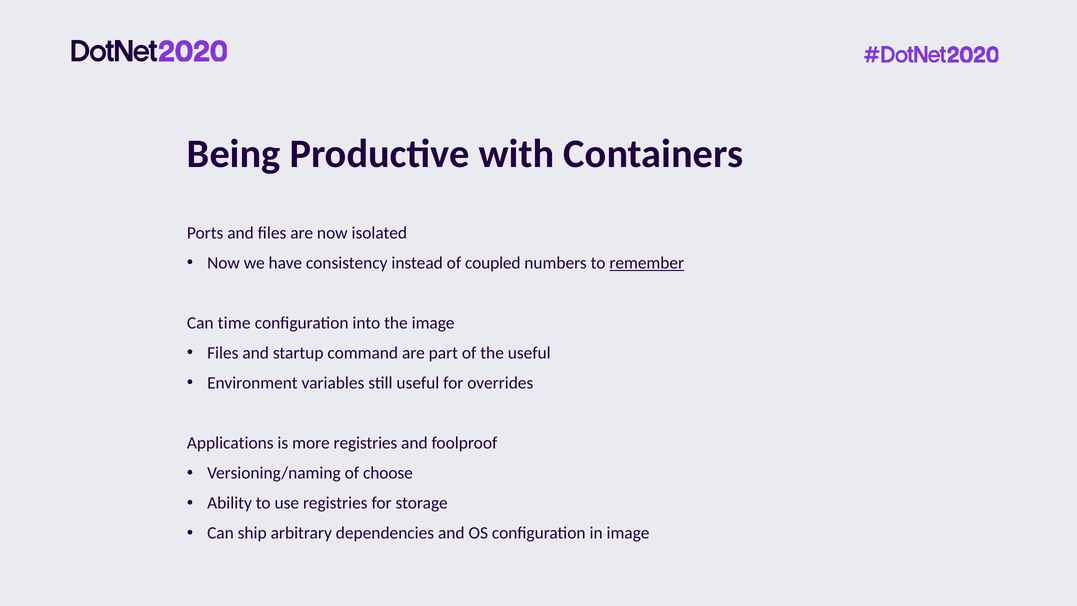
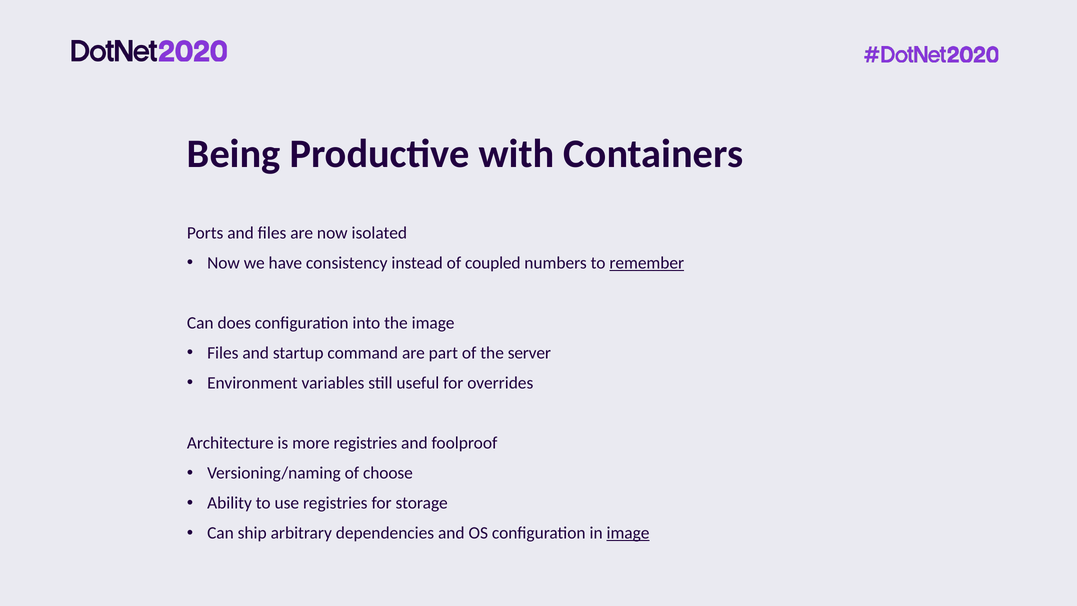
time: time -> does (234, 323)
the useful: useful -> server (529, 353)
Applications: Applications -> Architecture (230, 443)
image underline: none -> present (628, 533)
